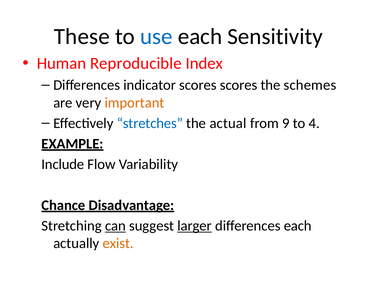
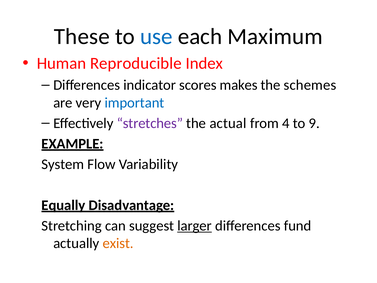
Sensitivity: Sensitivity -> Maximum (275, 36)
scores scores: scores -> makes (239, 85)
important colour: orange -> blue (134, 103)
stretches colour: blue -> purple (150, 123)
9: 9 -> 4 (286, 123)
4: 4 -> 9 (314, 123)
Include: Include -> System (63, 164)
Chance: Chance -> Equally (63, 205)
can underline: present -> none (115, 226)
differences each: each -> fund (298, 226)
